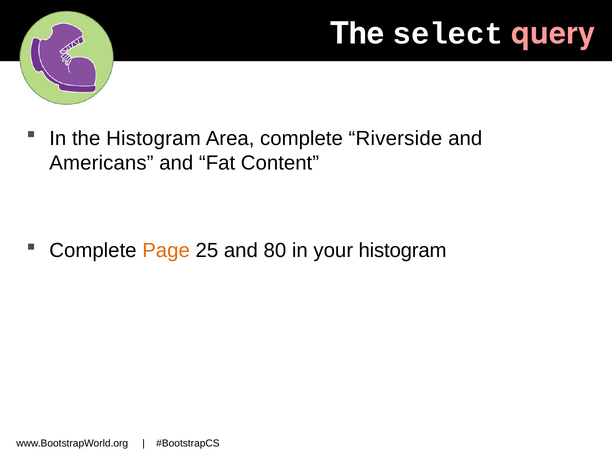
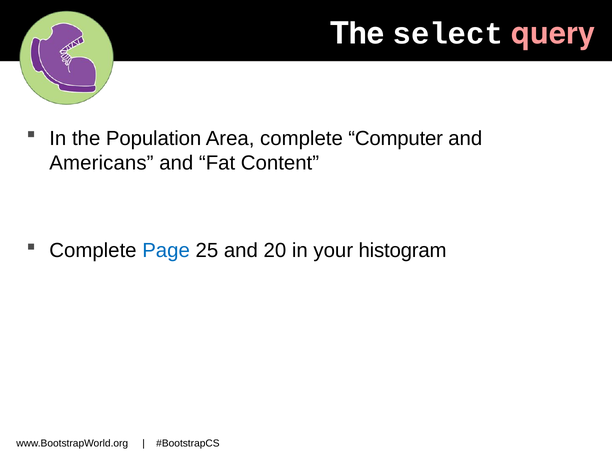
the Histogram: Histogram -> Population (154, 138)
Riverside: Riverside -> Computer (396, 138)
Page colour: orange -> blue (166, 251)
80: 80 -> 20 (275, 251)
